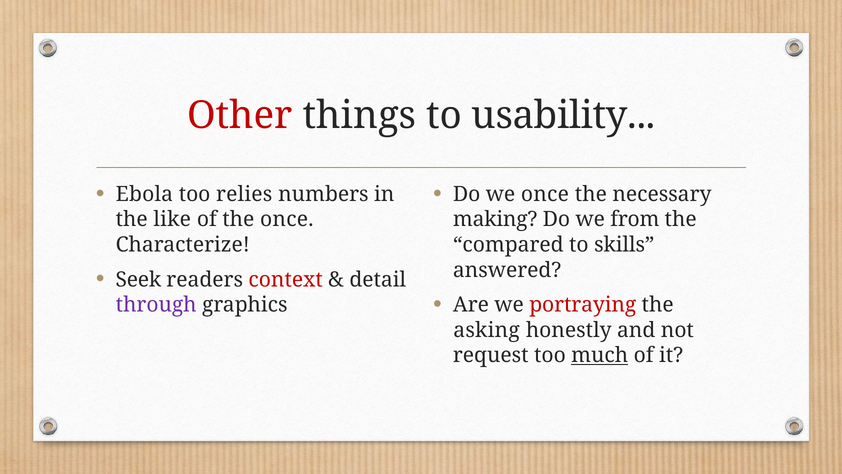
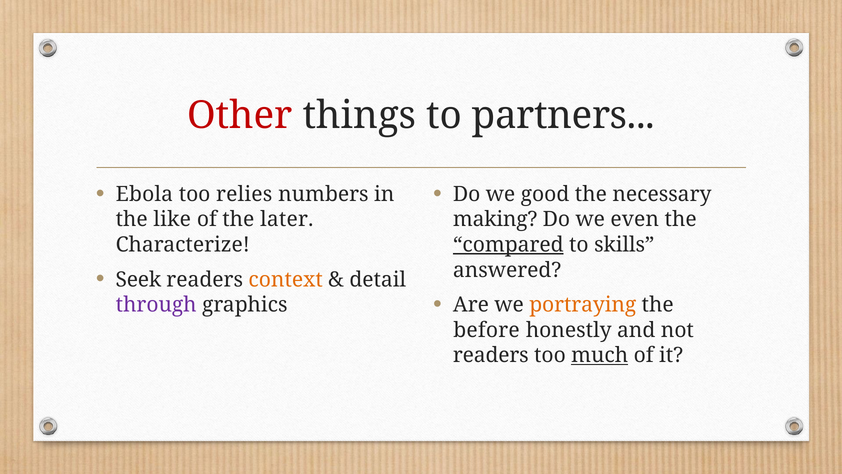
usability: usability -> partners (563, 116)
we once: once -> good (545, 194)
the once: once -> later (287, 219)
from: from -> even (635, 219)
compared underline: none -> present (508, 245)
context colour: red -> orange (286, 279)
portraying colour: red -> orange (583, 305)
asking: asking -> before (487, 330)
request: request -> readers (491, 355)
